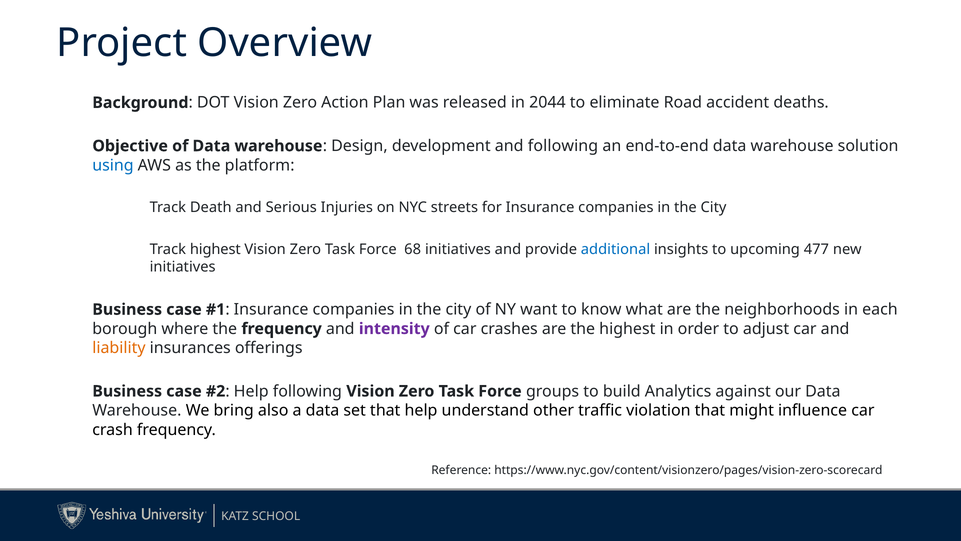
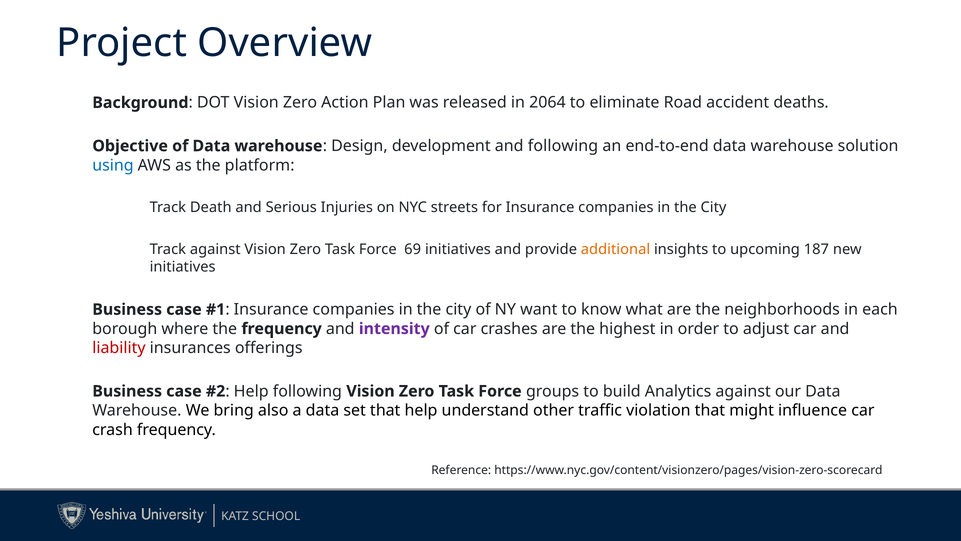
2044: 2044 -> 2064 (547, 103)
Track highest: highest -> against (215, 249)
68: 68 -> 69 (413, 249)
additional colour: blue -> orange (616, 249)
477: 477 -> 187 (816, 249)
liability colour: orange -> red (119, 348)
